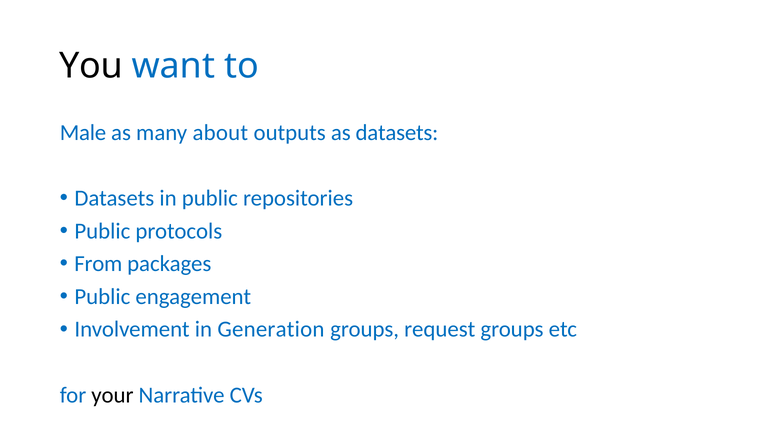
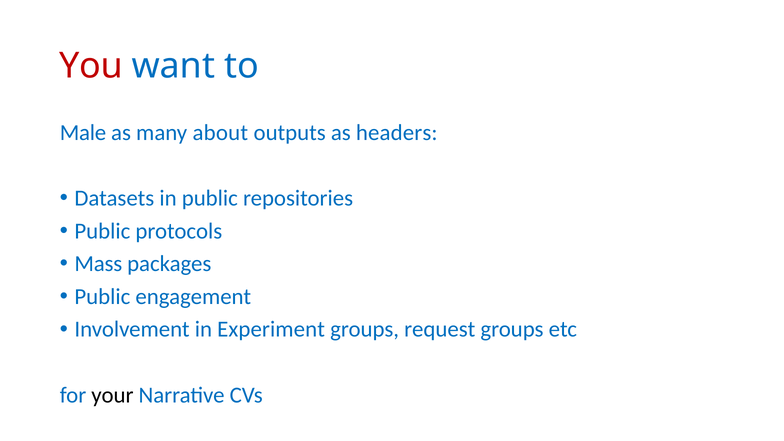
You colour: black -> red (91, 66)
as datasets: datasets -> headers (397, 133)
From: From -> Mass (98, 264)
Generation: Generation -> Experiment (271, 329)
